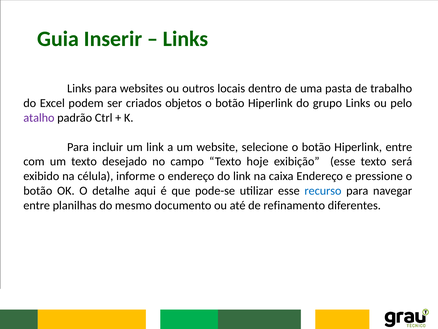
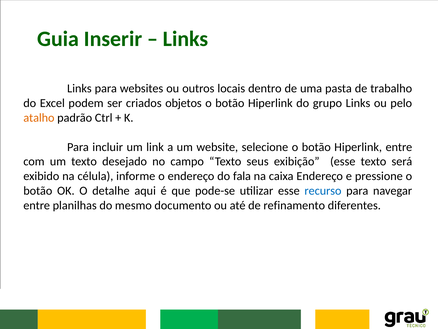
atalho colour: purple -> orange (39, 118)
hoje: hoje -> seus (258, 161)
do link: link -> fala (242, 176)
